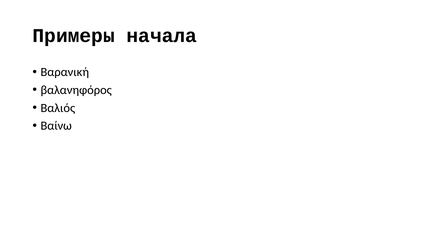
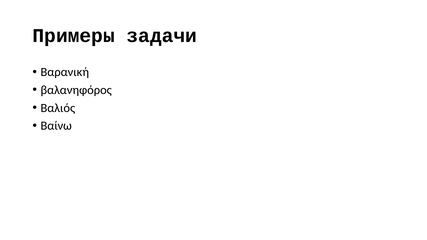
начала: начала -> задачи (162, 36)
